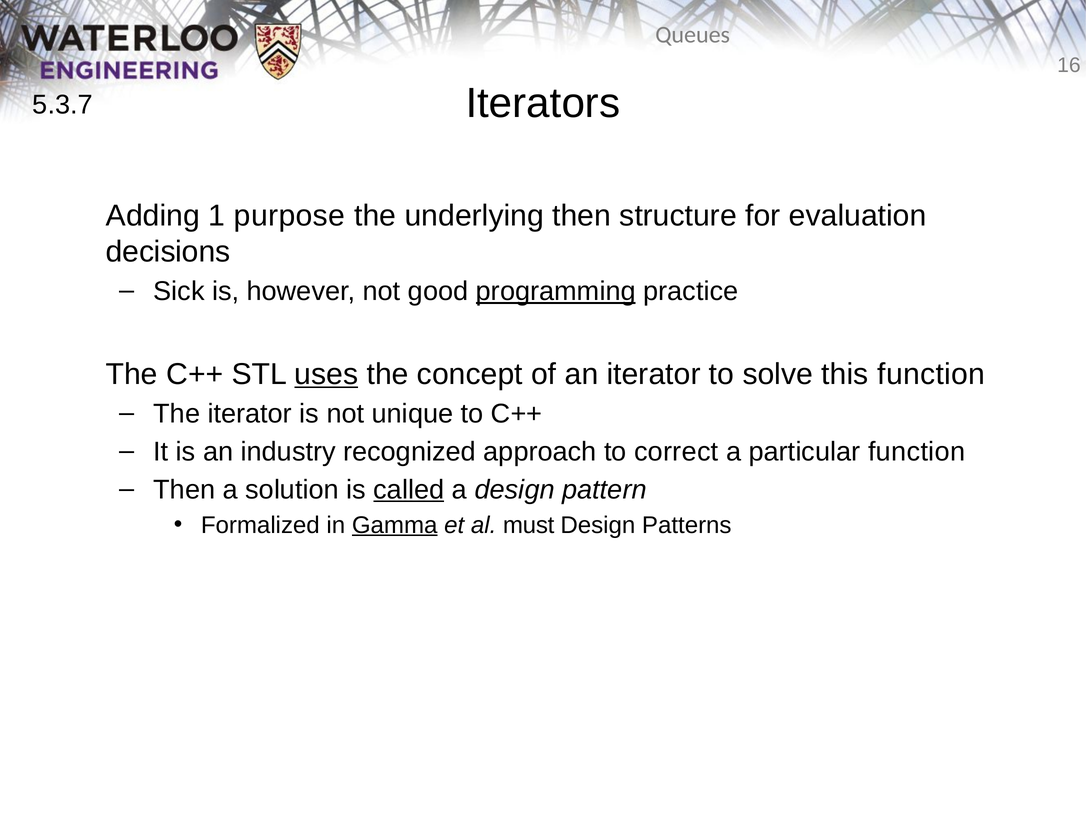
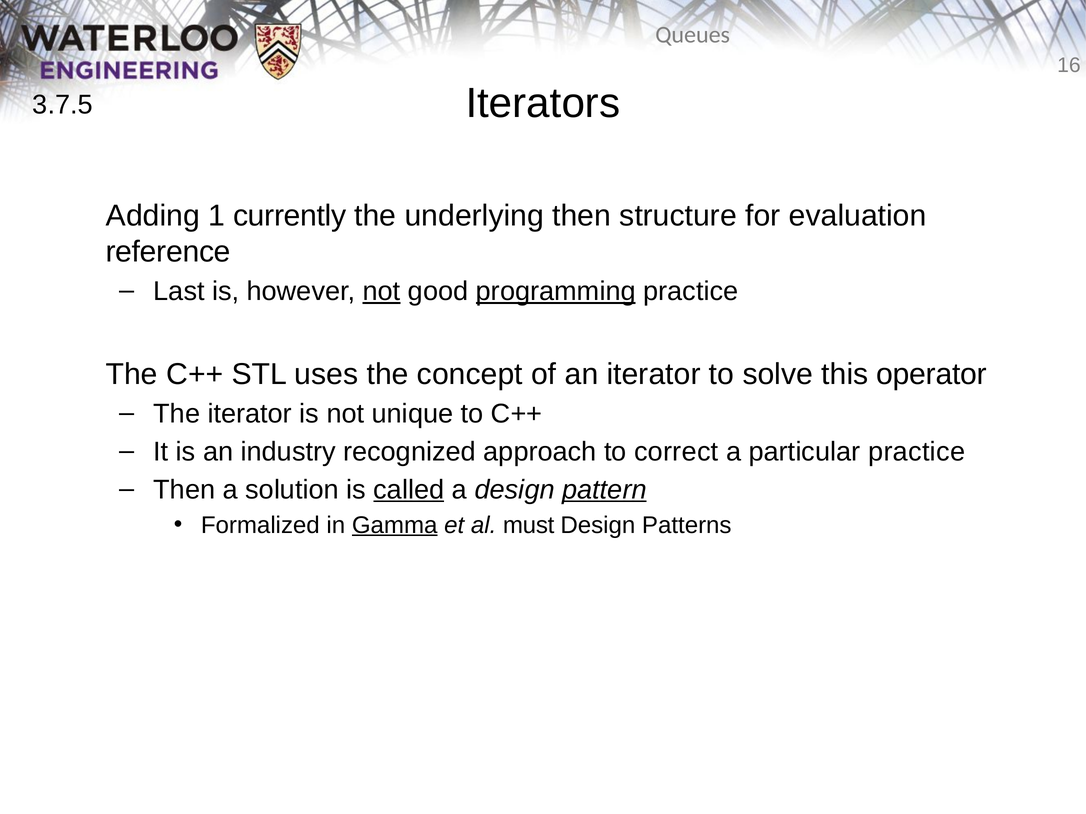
5.3.7: 5.3.7 -> 3.7.5 (63, 105)
purpose: purpose -> currently (290, 216)
decisions: decisions -> reference (168, 252)
Sick: Sick -> Last (179, 292)
not underline: none -> present (382, 292)
uses underline: present -> none (326, 374)
this function: function -> operator (932, 374)
particular function: function -> practice (917, 452)
pattern underline: none -> present (604, 490)
